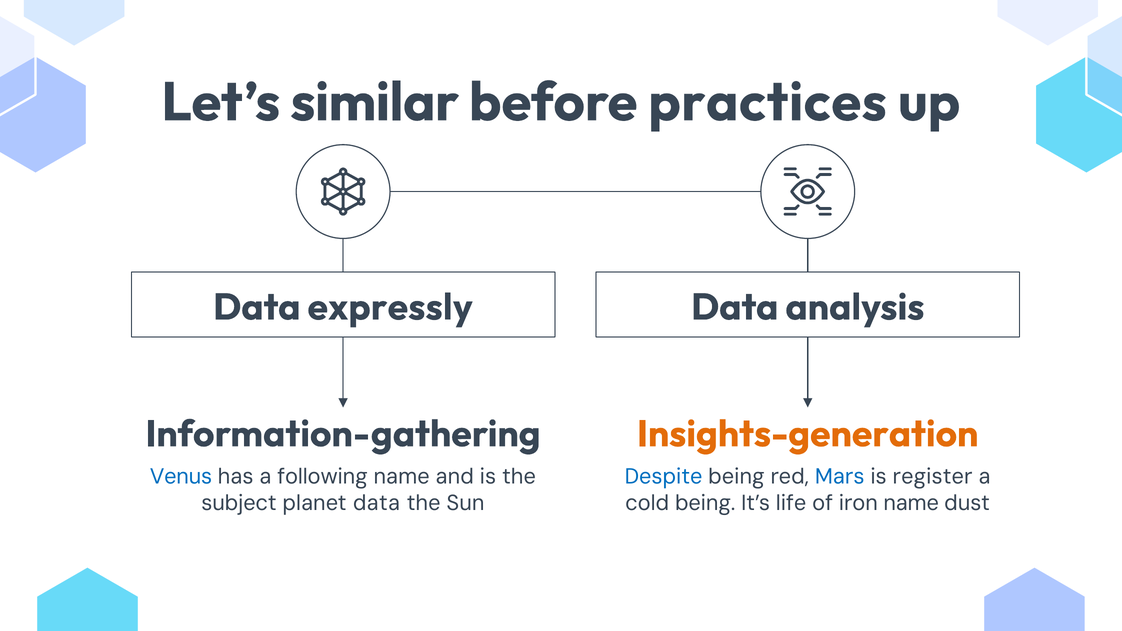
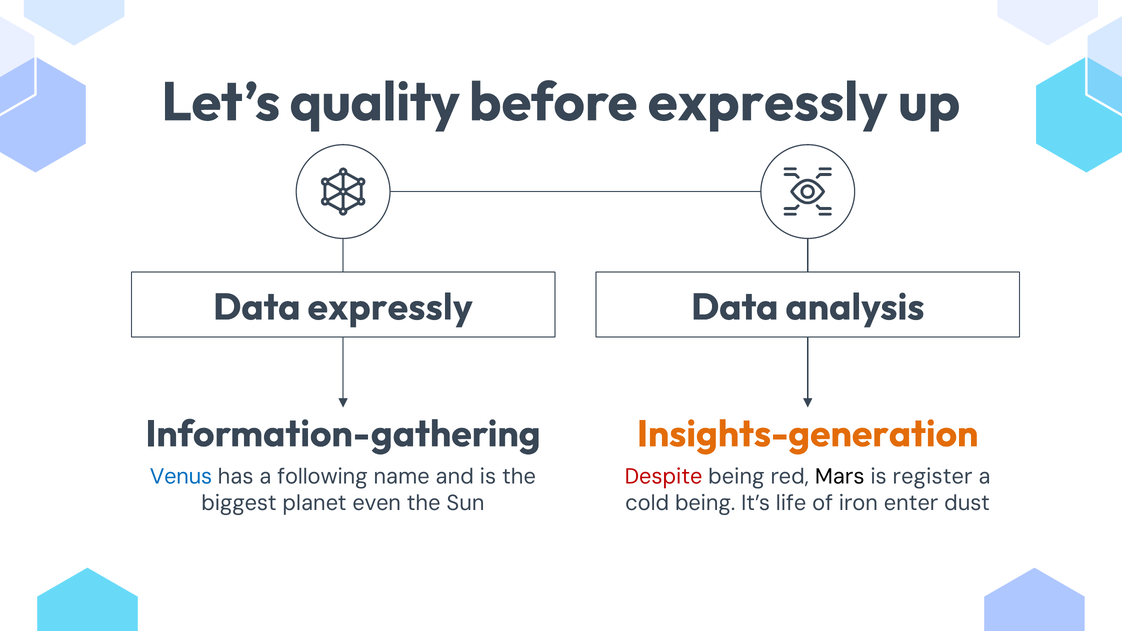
similar: similar -> quality (375, 102)
before practices: practices -> expressly (768, 102)
Despite colour: blue -> red (664, 477)
Mars colour: blue -> black (840, 477)
subject: subject -> biggest (239, 503)
planet data: data -> even (377, 503)
iron name: name -> enter (911, 503)
